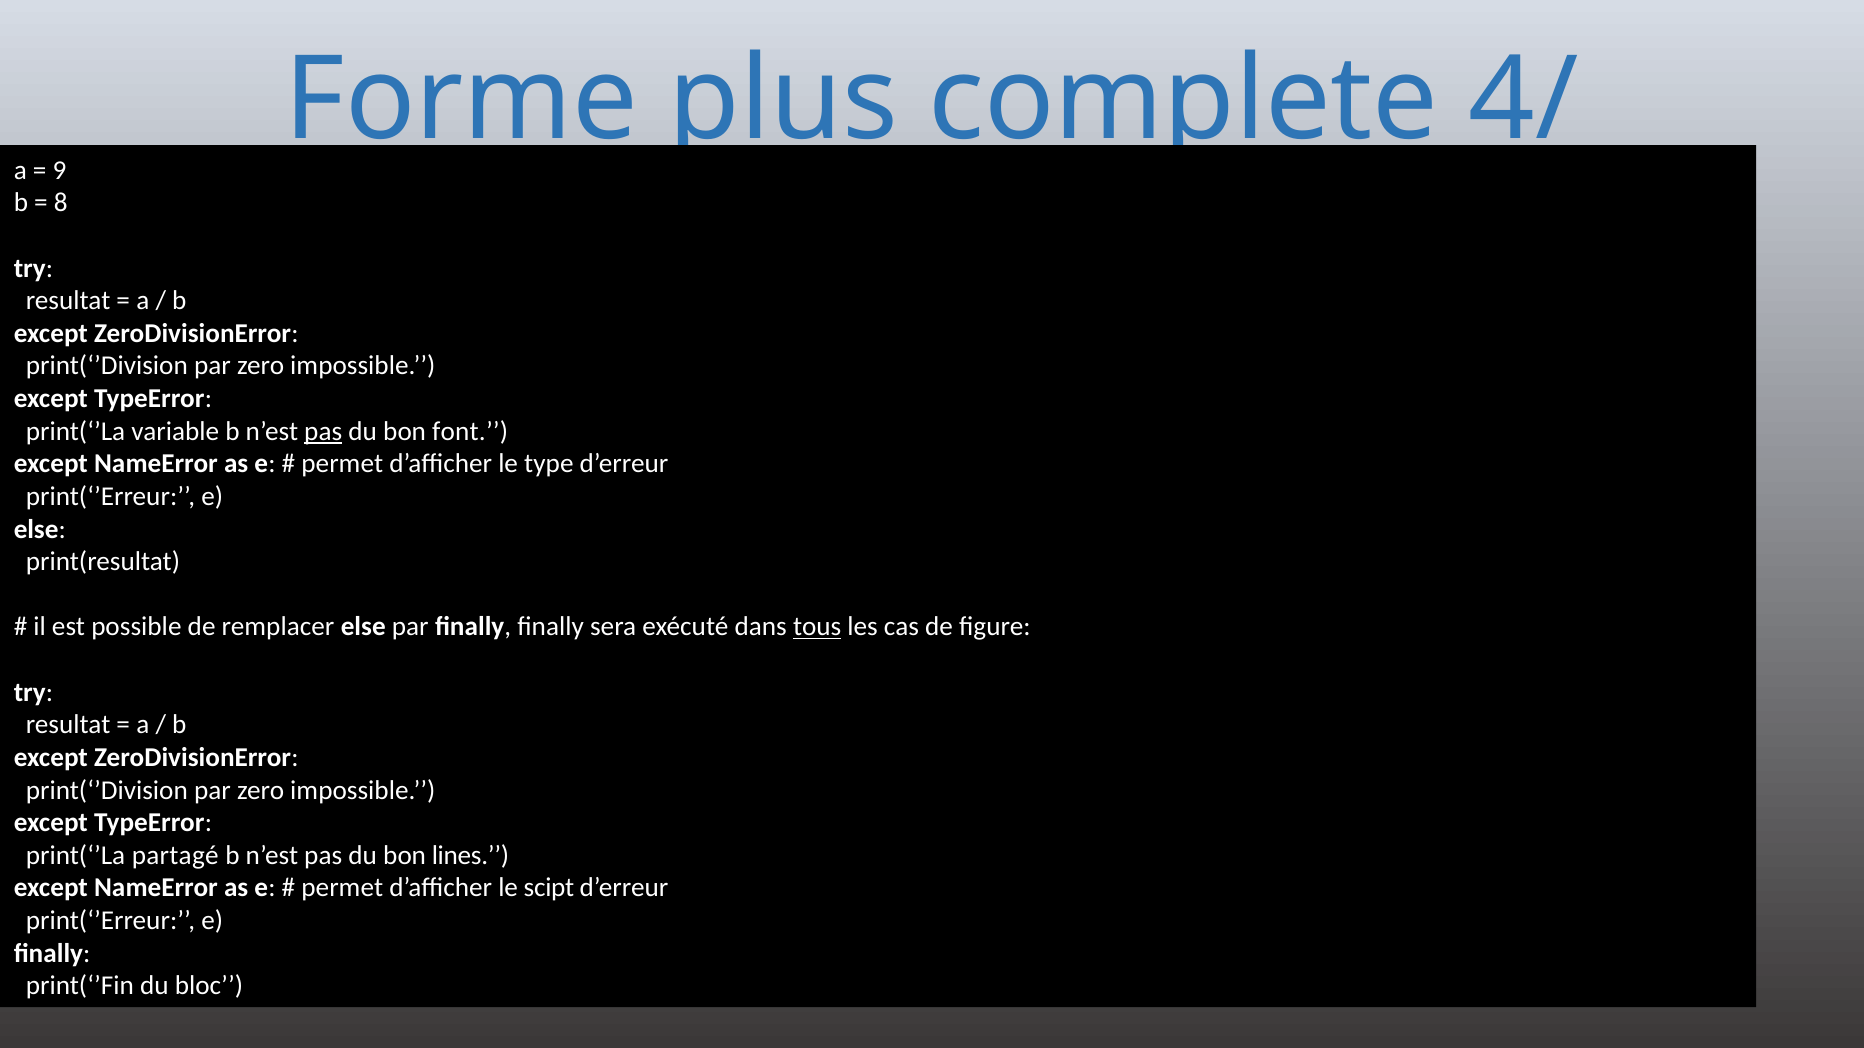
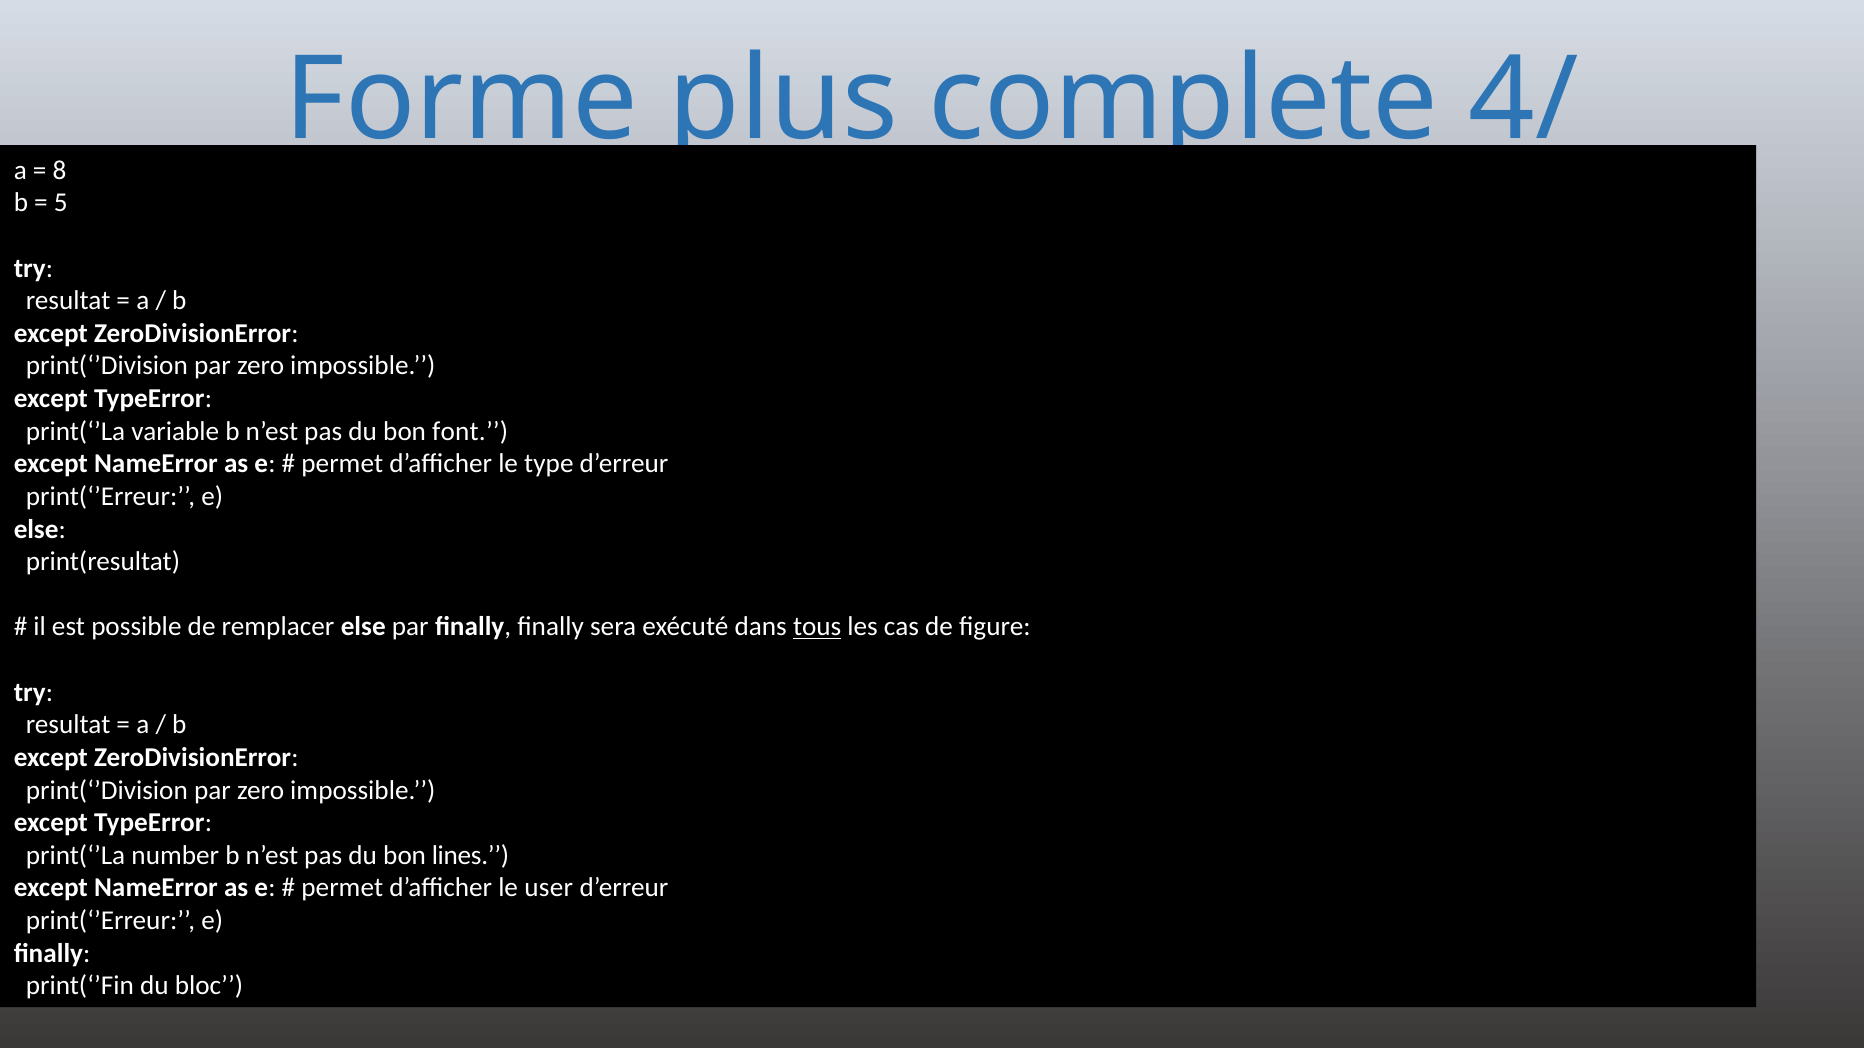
9: 9 -> 8 (60, 170)
8: 8 -> 5 (61, 203)
pas underline: present -> none (323, 431)
partagé: partagé -> number (175, 856)
scipt: scipt -> user (549, 888)
